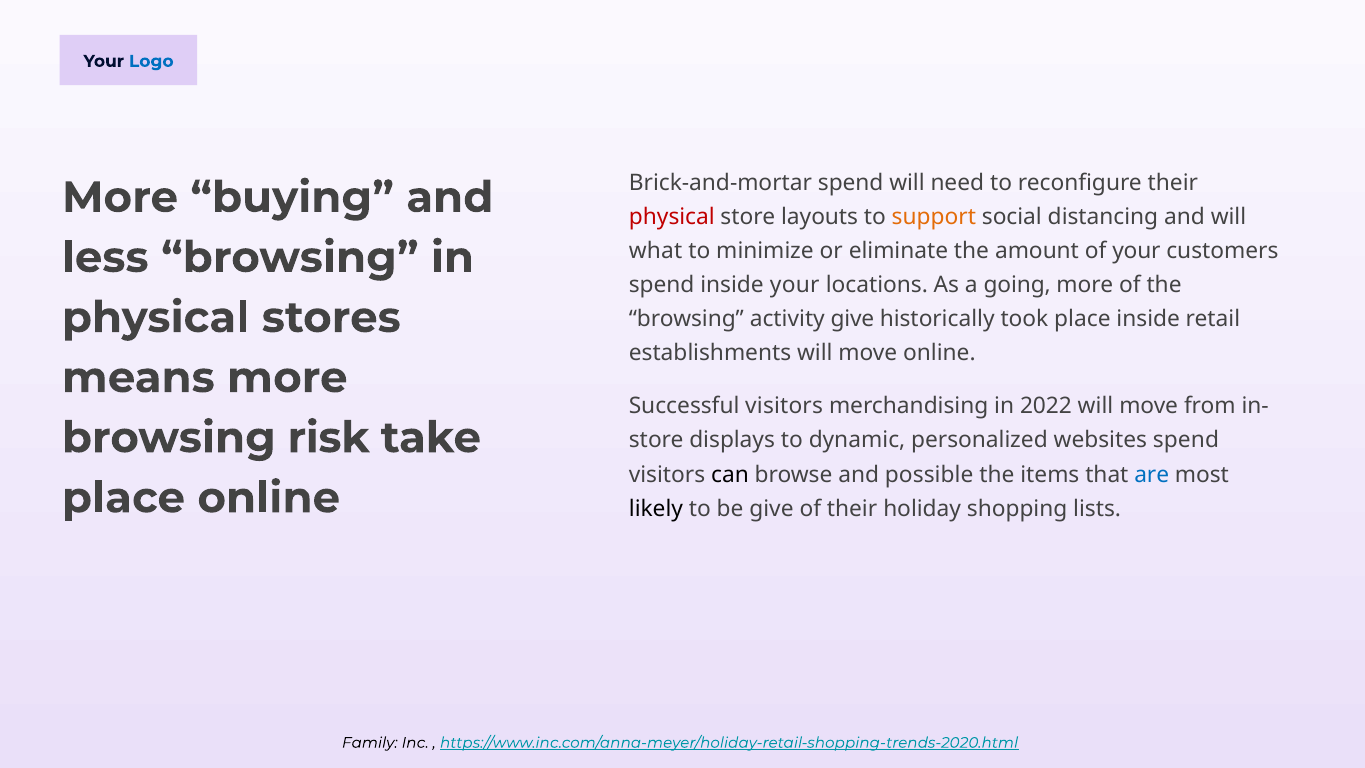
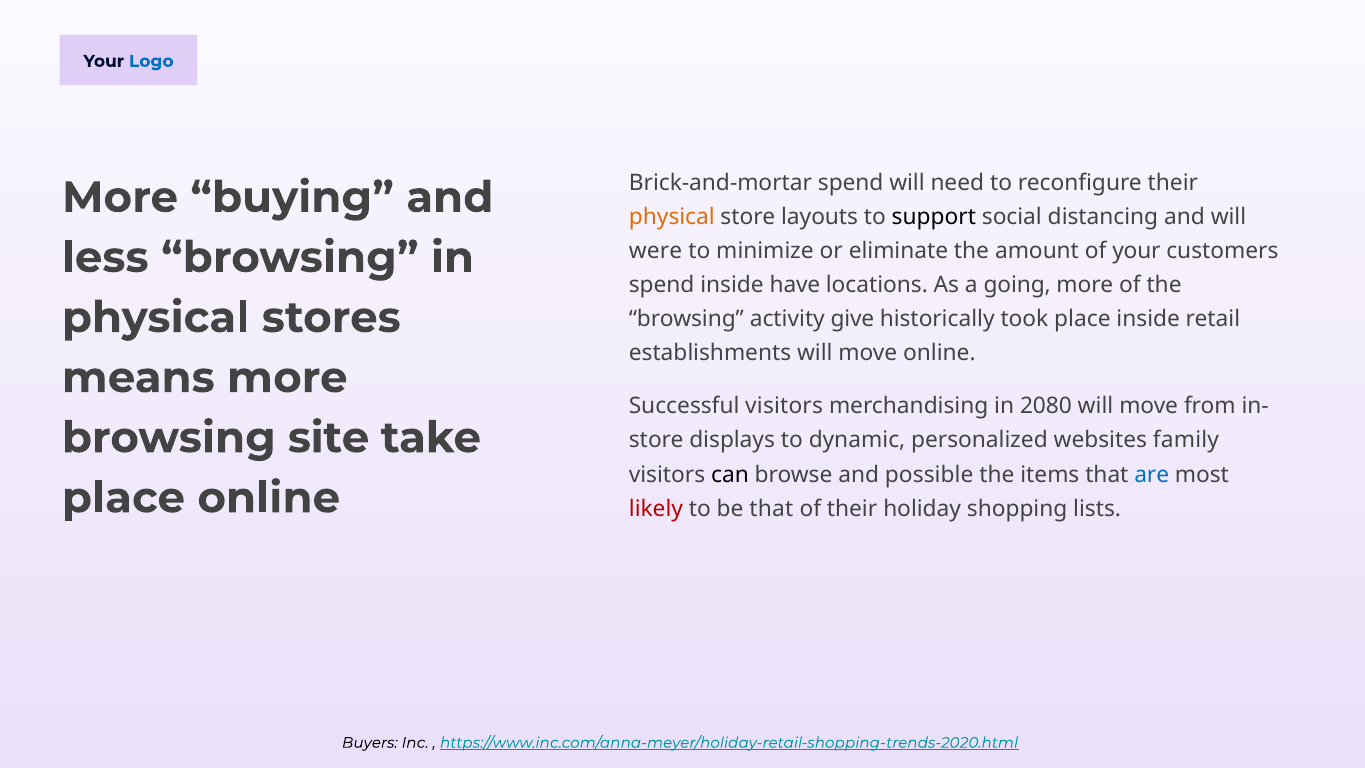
physical colour: red -> orange (672, 217)
support colour: orange -> black (934, 217)
what: what -> were (656, 251)
inside your: your -> have (795, 285)
2022: 2022 -> 2080 (1046, 406)
risk: risk -> site (329, 438)
websites spend: spend -> family (1186, 440)
likely colour: black -> red (656, 509)
be give: give -> that (771, 509)
Family: Family -> Buyers (370, 743)
